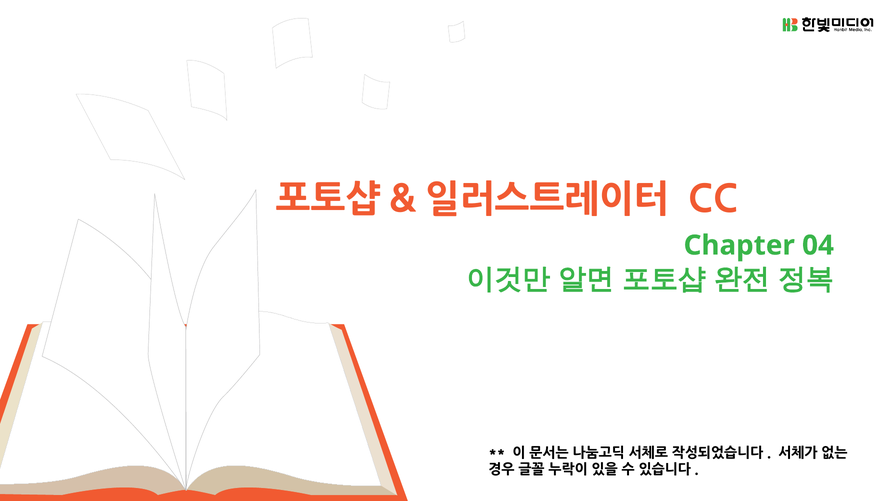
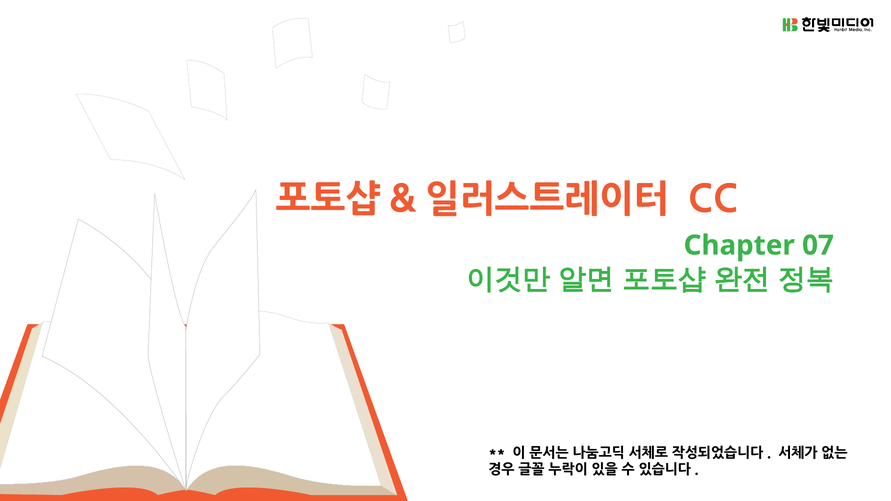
04: 04 -> 07 (818, 245)
